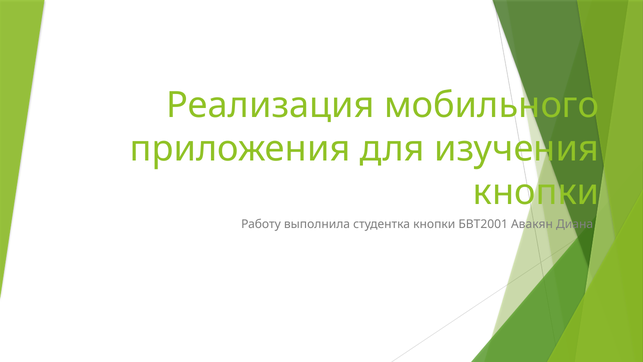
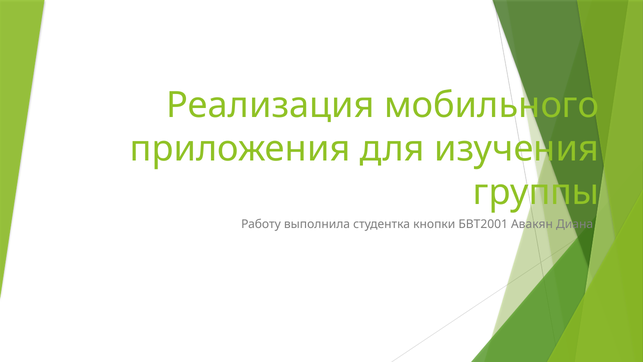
кнопки: кнопки -> группы (536, 192)
